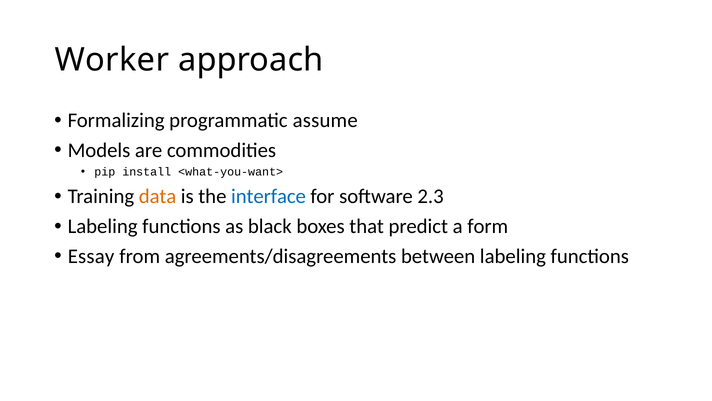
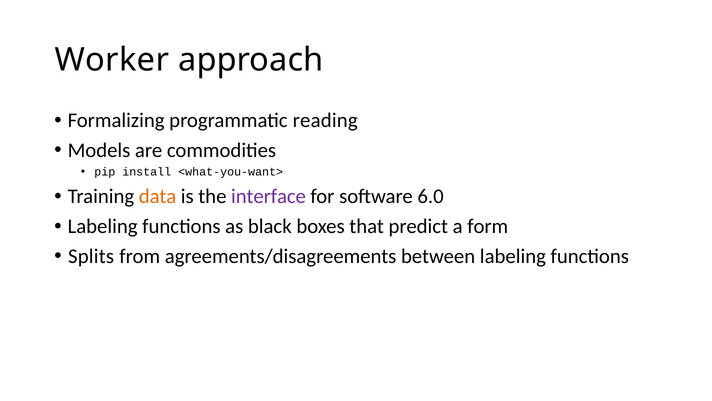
assume: assume -> reading (325, 120)
interface colour: blue -> purple (269, 196)
2.3: 2.3 -> 6.0 (431, 196)
Essay: Essay -> Splits (91, 256)
